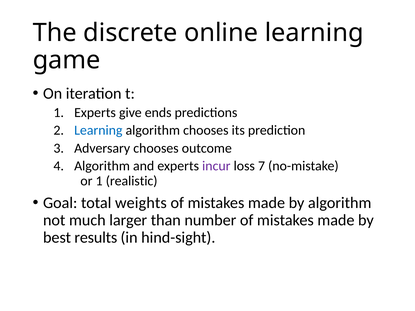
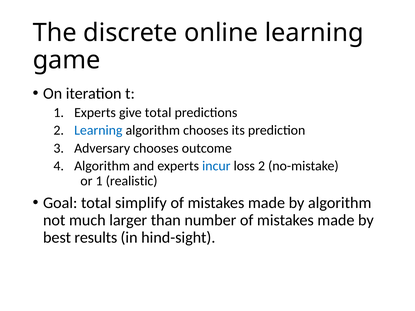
give ends: ends -> total (158, 113)
incur colour: purple -> blue (216, 166)
loss 7: 7 -> 2 (262, 166)
weights: weights -> simplify (141, 203)
